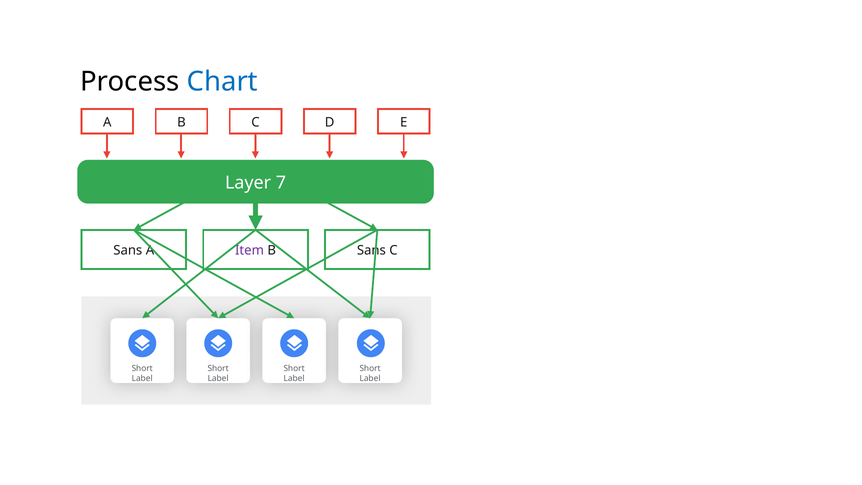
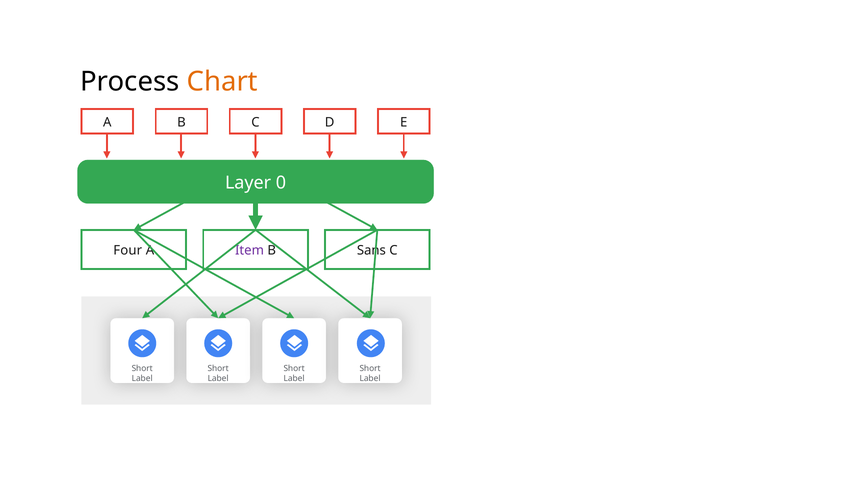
Chart colour: blue -> orange (222, 82)
7: 7 -> 0 (281, 183)
Sans: Sans -> Four (128, 250)
